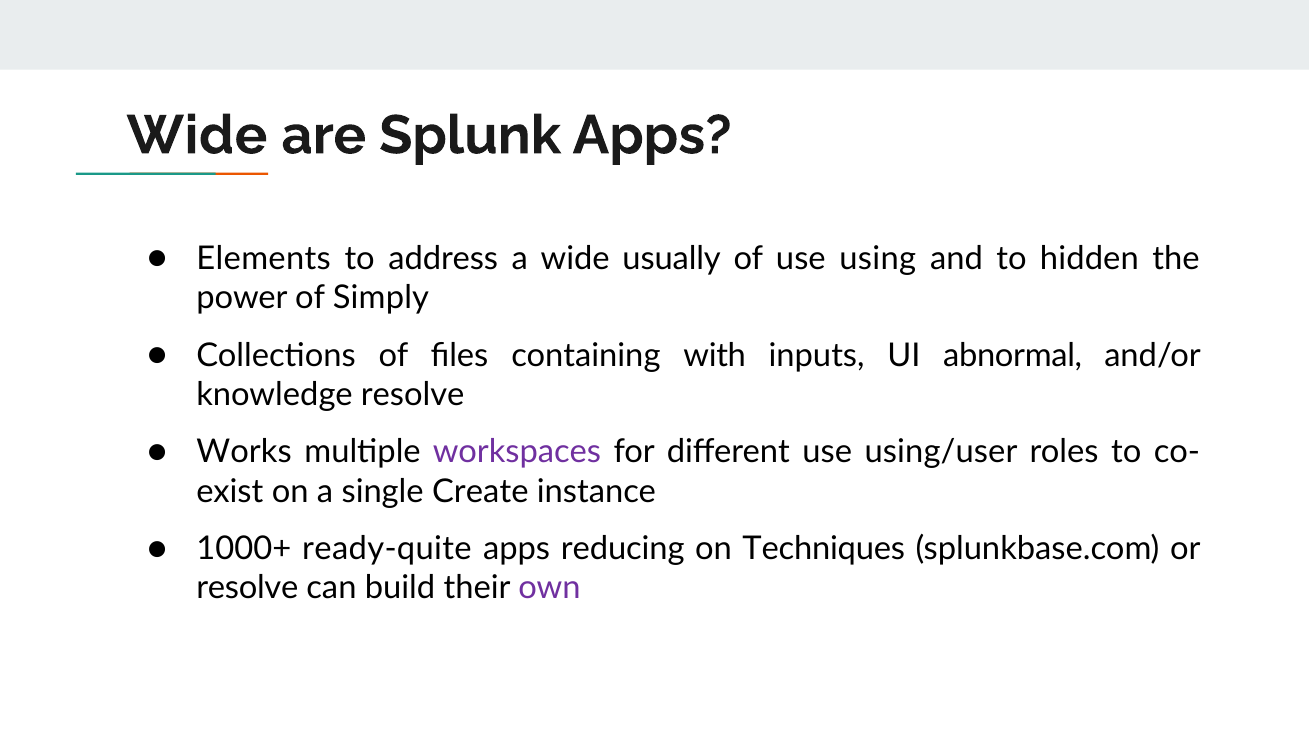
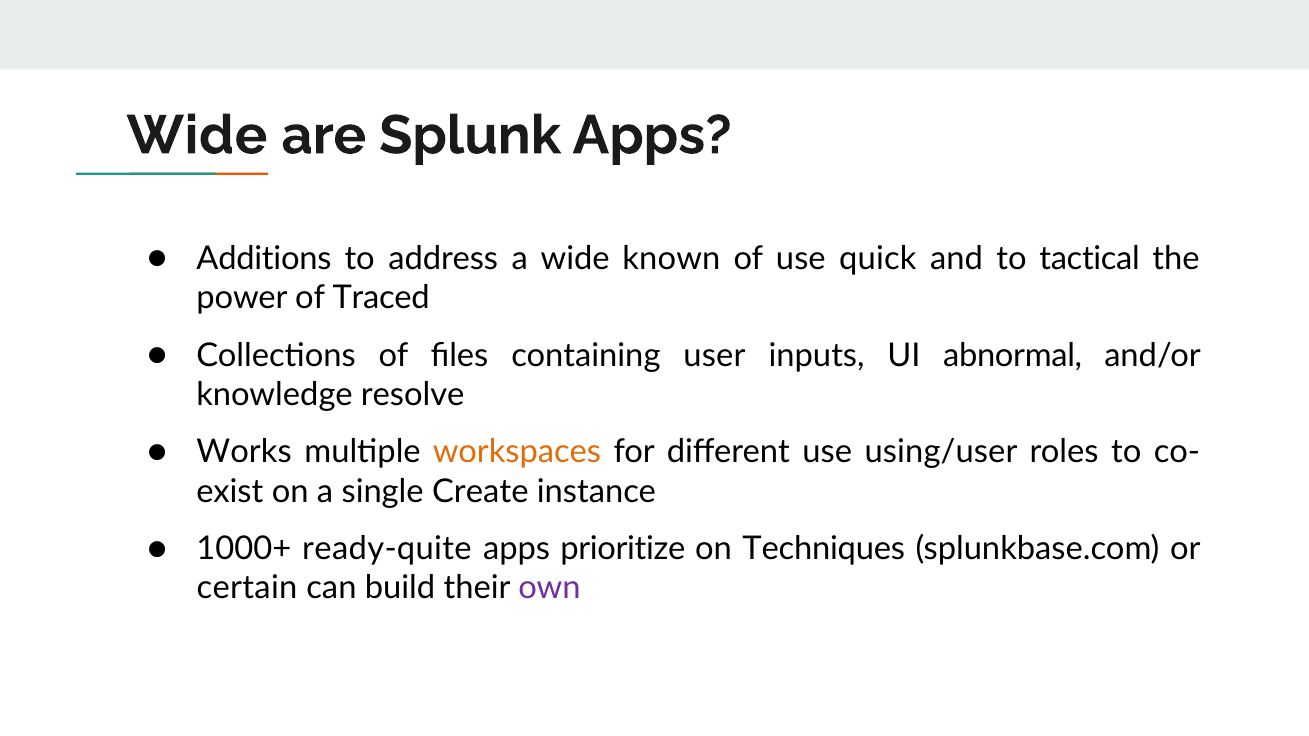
Elements: Elements -> Additions (264, 259)
usually: usually -> known (671, 259)
using: using -> quick (878, 259)
hidden: hidden -> tactical (1090, 259)
Simply: Simply -> Traced (381, 298)
with: with -> user (714, 356)
workspaces colour: purple -> orange (517, 452)
reducing: reducing -> prioritize (623, 549)
resolve: resolve -> certain (247, 588)
